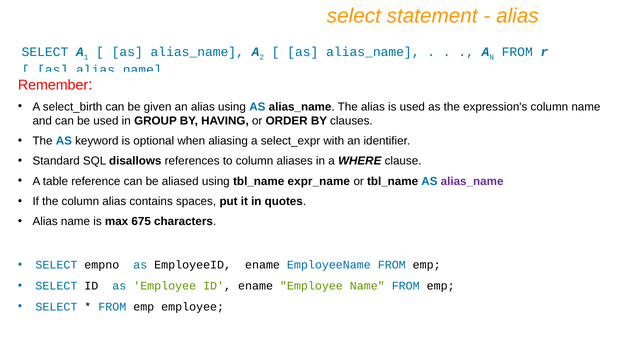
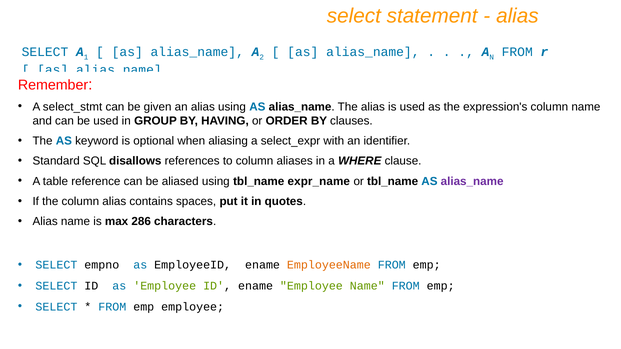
select_birth: select_birth -> select_stmt (73, 107)
675: 675 -> 286 (141, 222)
EmployeeName colour: blue -> orange (329, 265)
